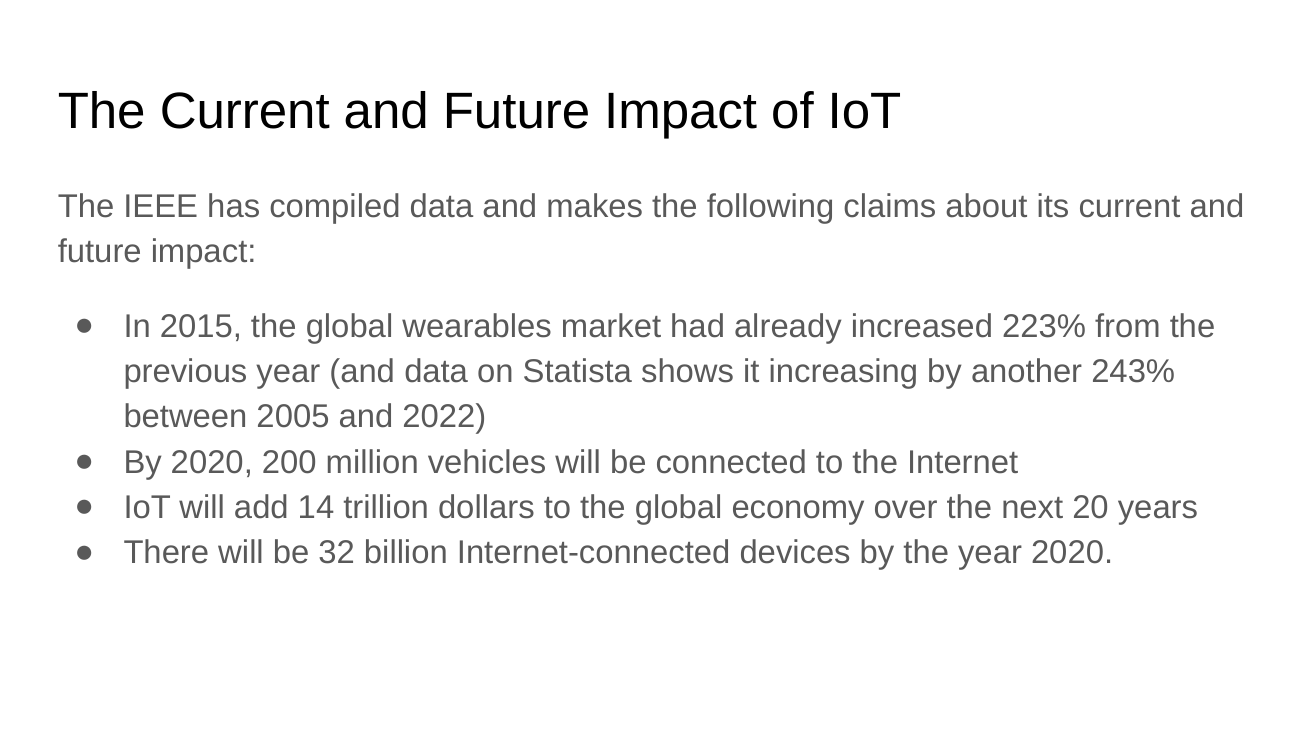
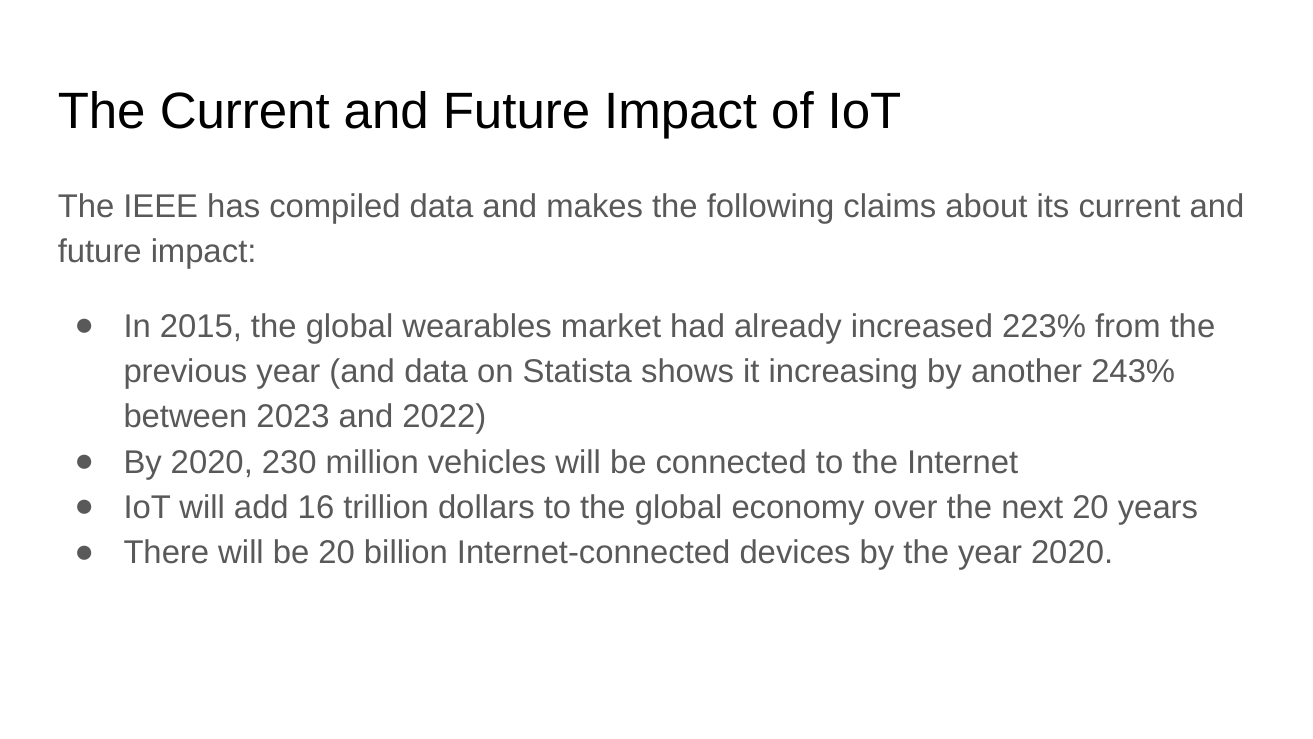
2005: 2005 -> 2023 (293, 417)
200: 200 -> 230 (289, 462)
14: 14 -> 16 (316, 507)
be 32: 32 -> 20 (337, 553)
